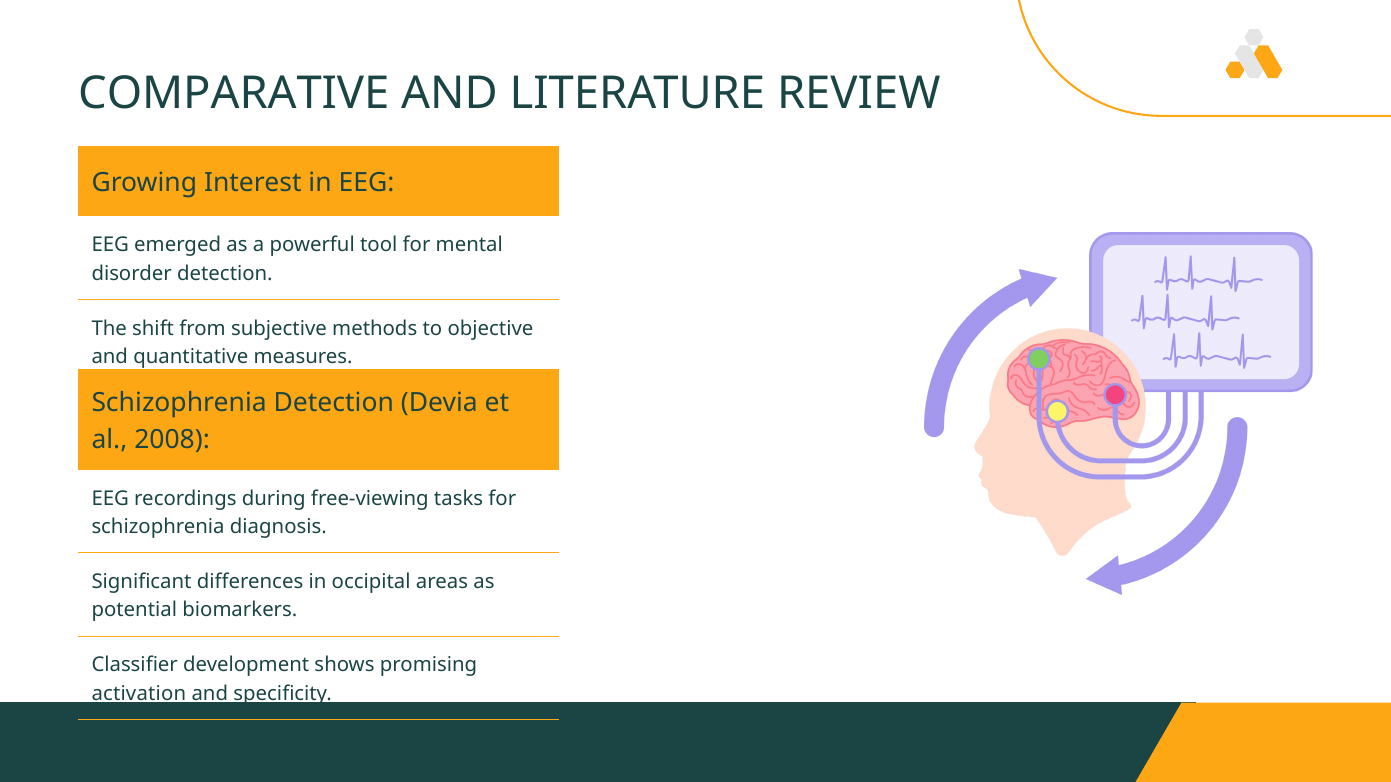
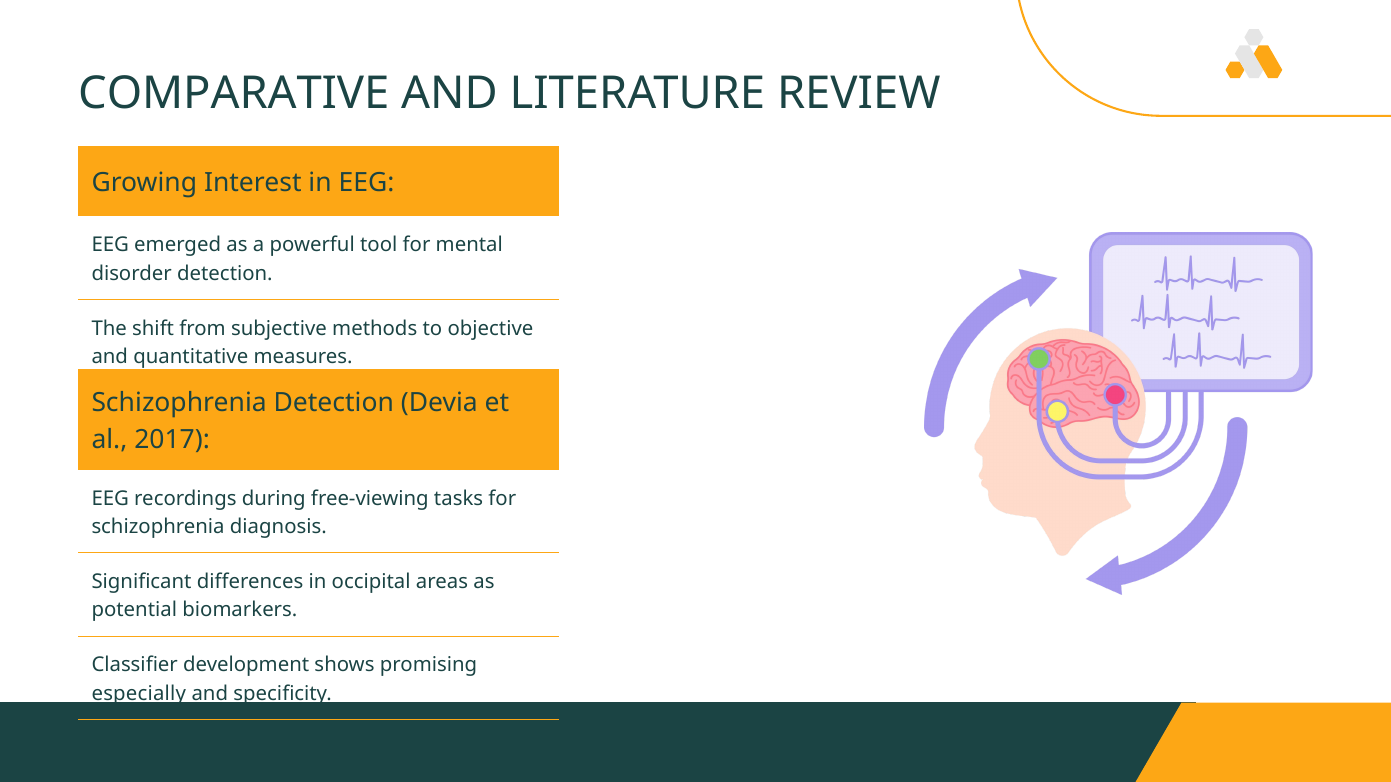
2008: 2008 -> 2017 (172, 440)
activation: activation -> especially (139, 694)
